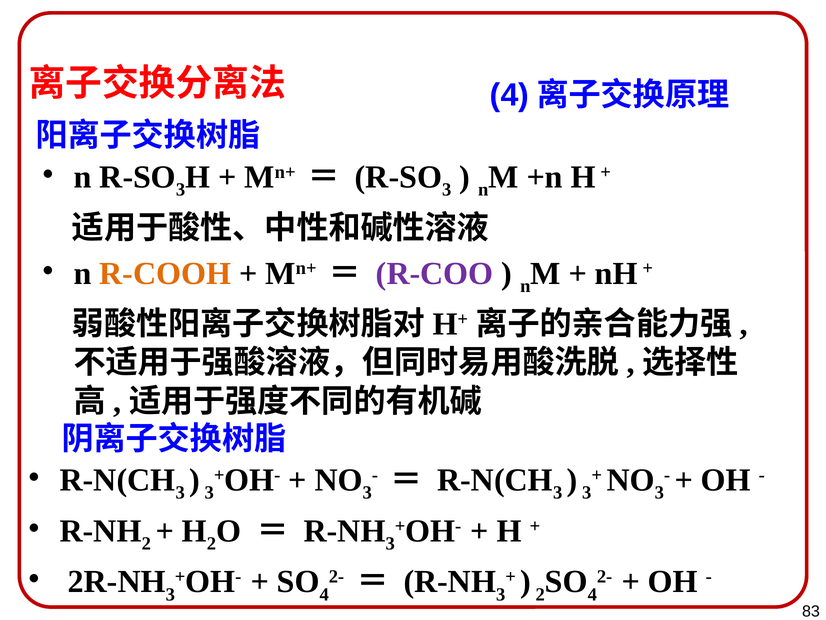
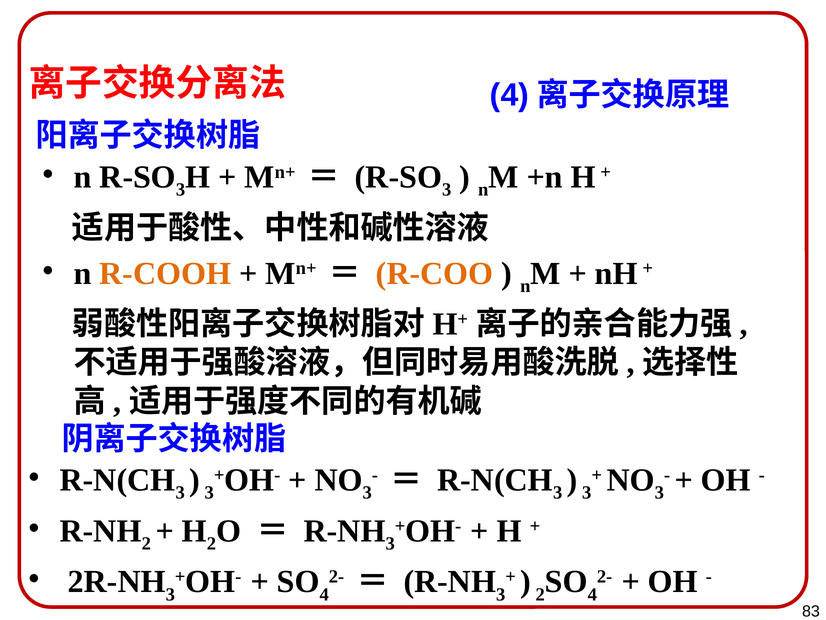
R-COO colour: purple -> orange (435, 273)
